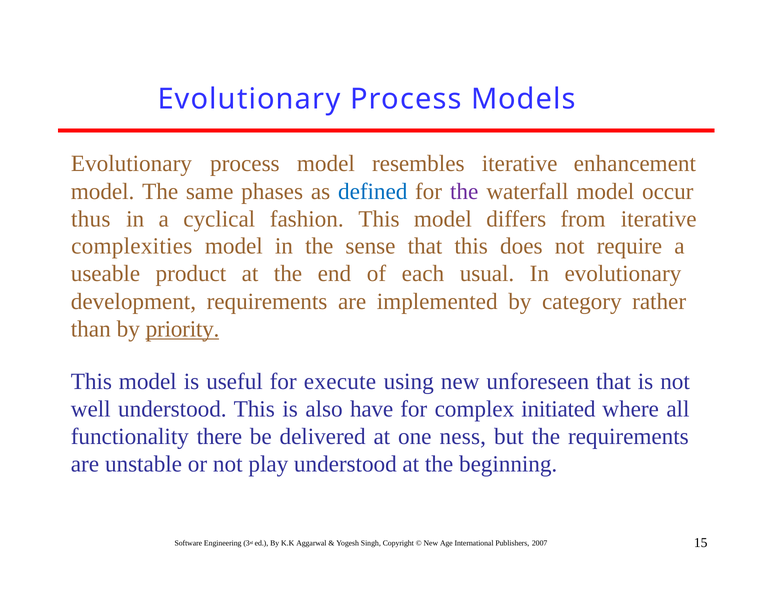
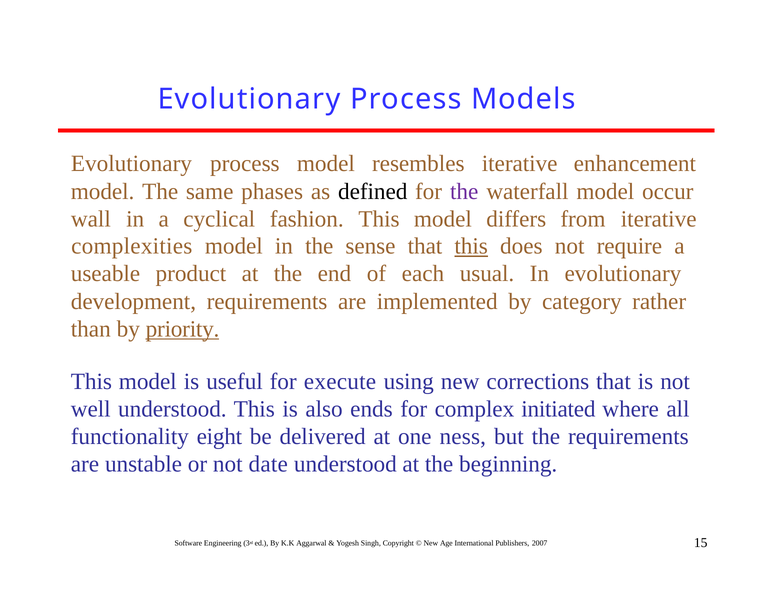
defined colour: blue -> black (373, 191)
thus: thus -> wall (91, 219)
this underline: none -> present (471, 246)
unforeseen: unforeseen -> corrections (538, 381)
have: have -> ends (372, 409)
there: there -> eight (219, 436)
play: play -> date (268, 464)
